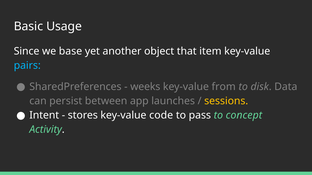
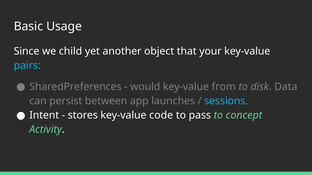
base: base -> child (71, 51)
item: item -> your (210, 51)
weeks: weeks -> would (145, 87)
sessions colour: yellow -> light blue (226, 101)
